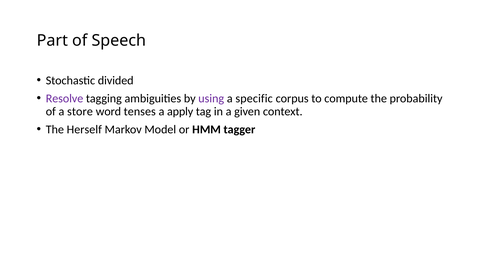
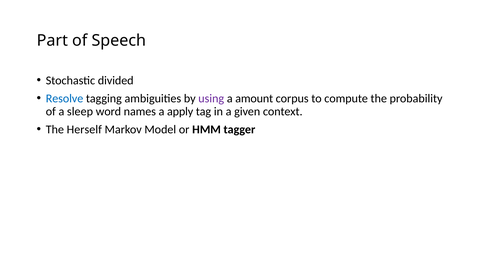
Resolve colour: purple -> blue (65, 98)
specific: specific -> amount (254, 98)
store: store -> sleep (80, 111)
tenses: tenses -> names (140, 111)
